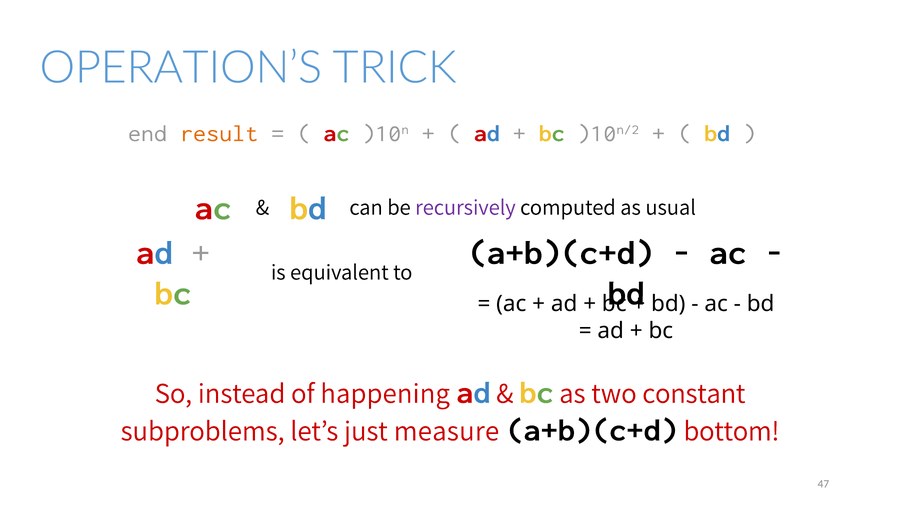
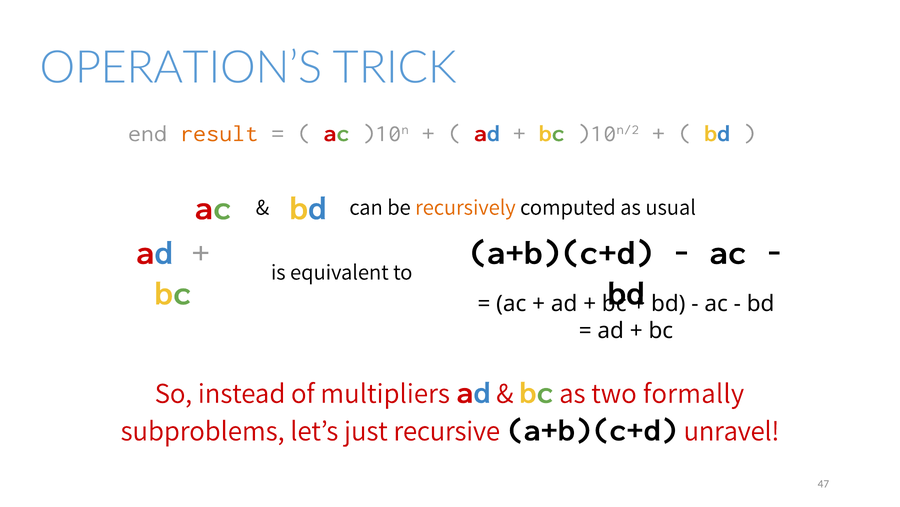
recursively colour: purple -> orange (465, 207)
happening: happening -> multipliers (385, 393)
constant: constant -> formally (694, 393)
measure: measure -> recursive (447, 430)
bottom: bottom -> unravel (731, 430)
